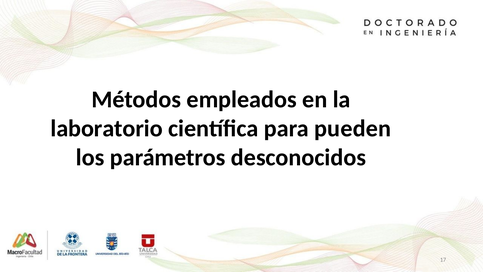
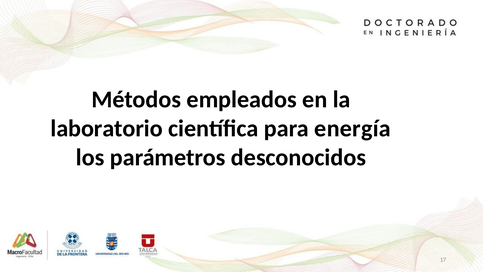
pueden: pueden -> energía (353, 128)
